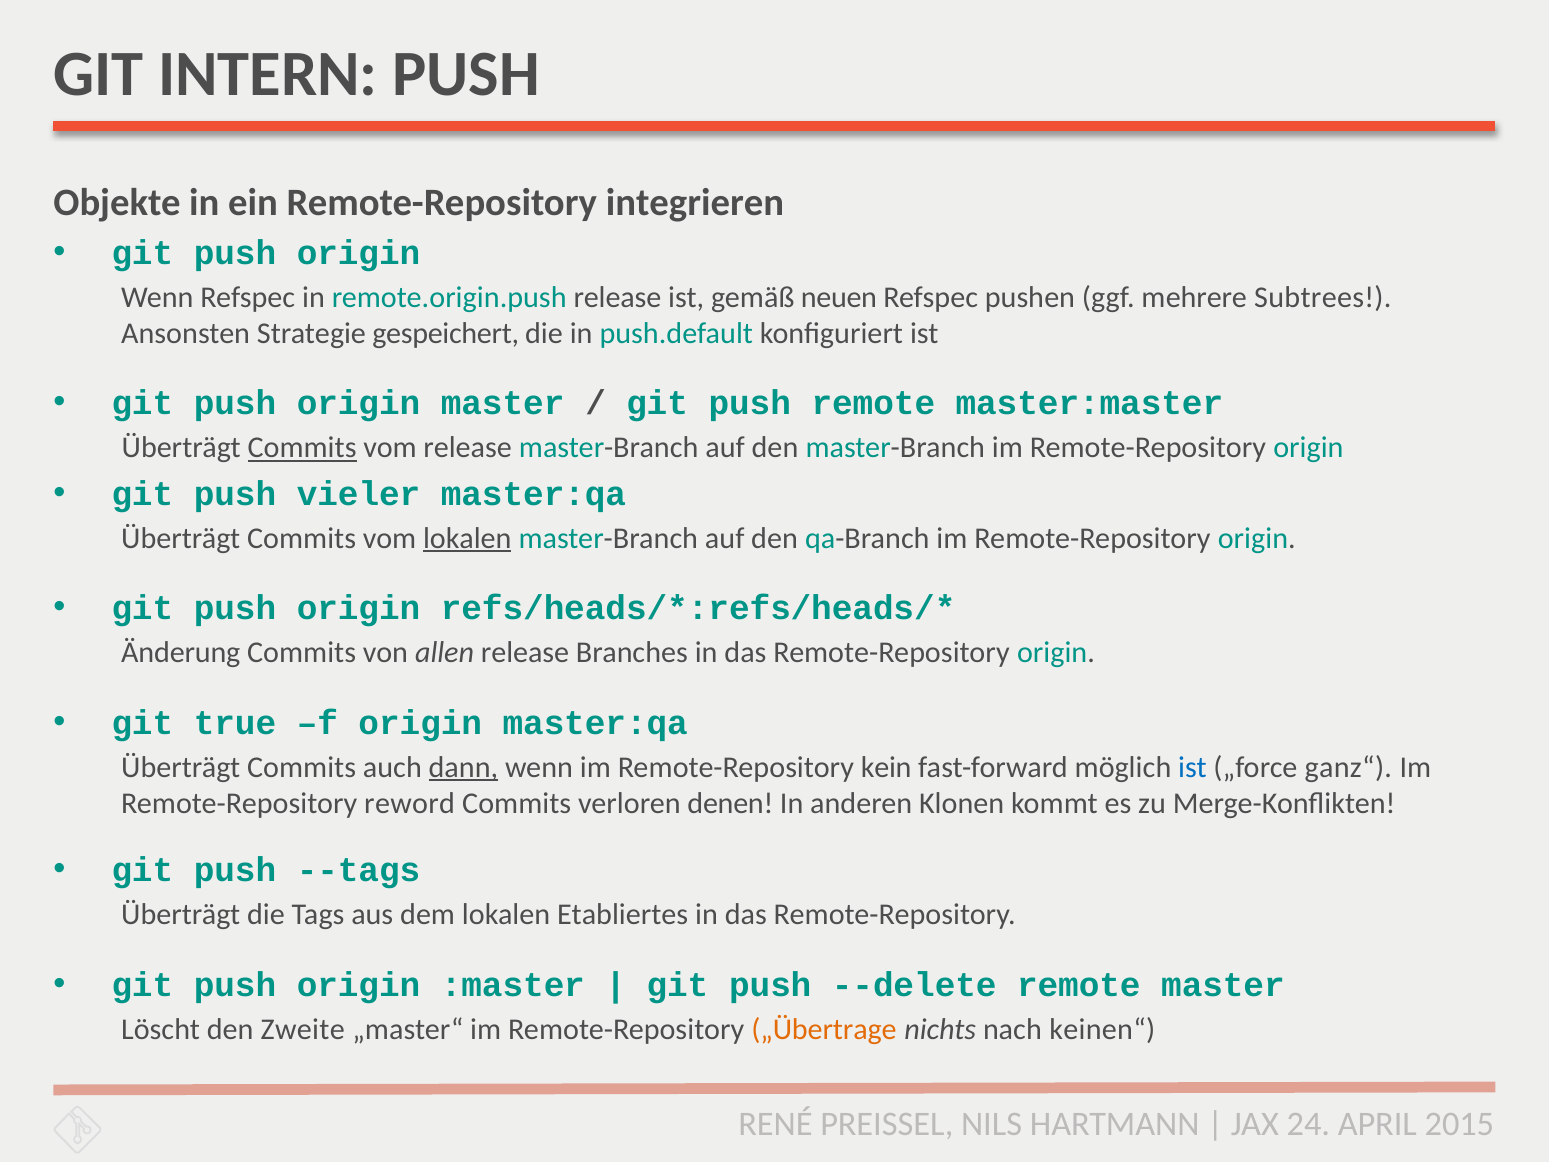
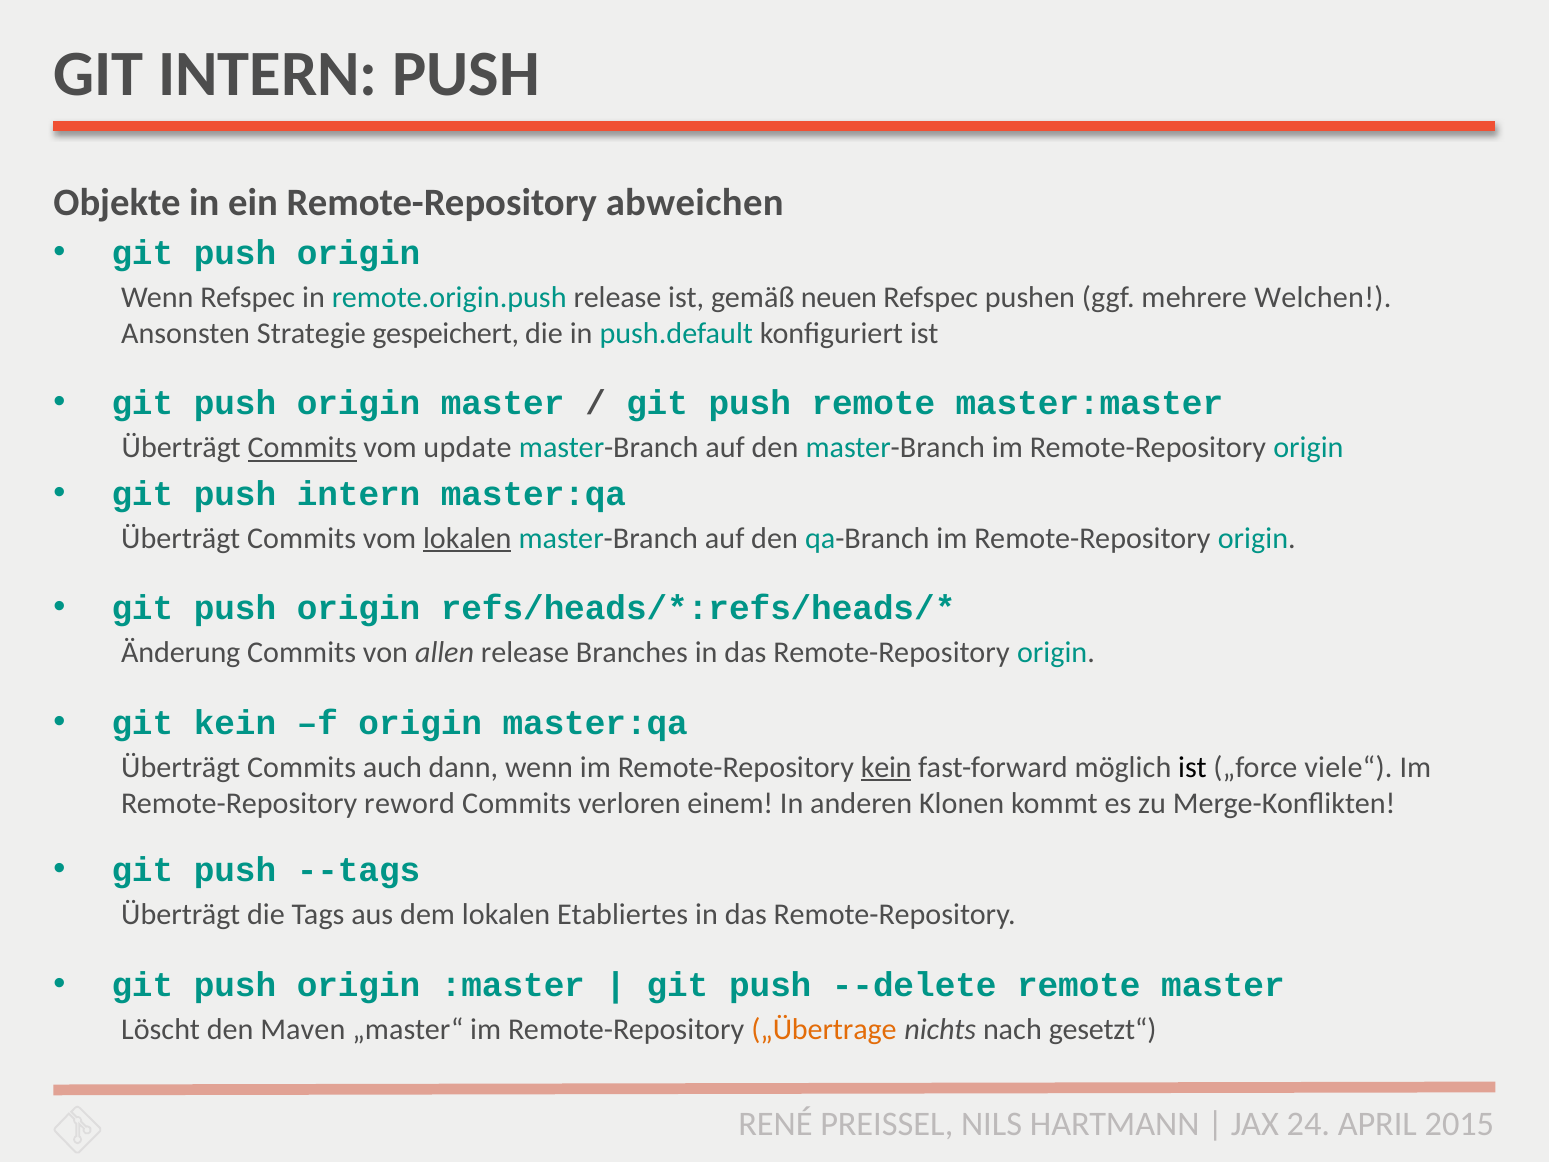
integrieren: integrieren -> abweichen (695, 202)
Subtrees: Subtrees -> Welchen (1323, 297)
vom release: release -> update (468, 448)
push vieler: vieler -> intern (359, 494)
git true: true -> kein (235, 723)
dann underline: present -> none (463, 767)
kein underline: none -> present (886, 767)
ist colour: blue -> black (1192, 767)
ganz“: ganz“ -> viele“ (1348, 767)
denen: denen -> einem (730, 803)
Zweite: Zweite -> Maven (303, 1029)
keinen“: keinen“ -> gesetzt“ (1103, 1029)
